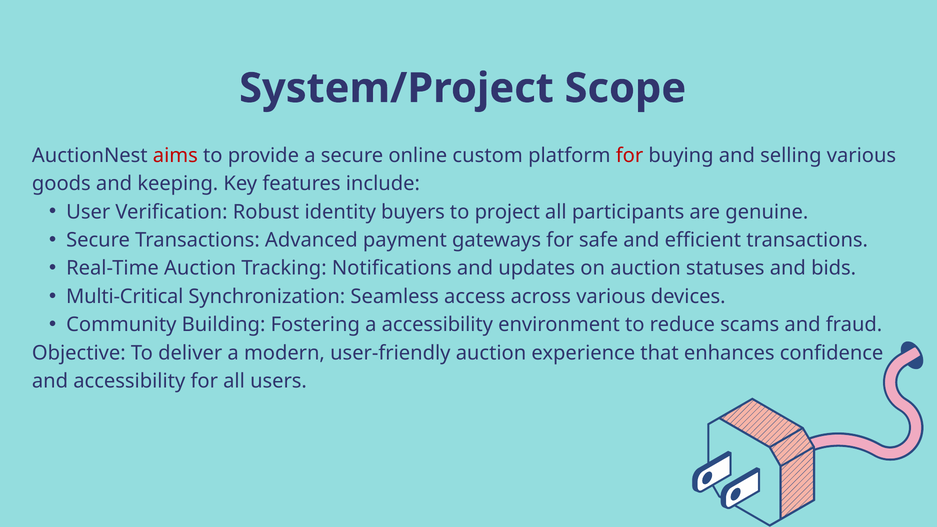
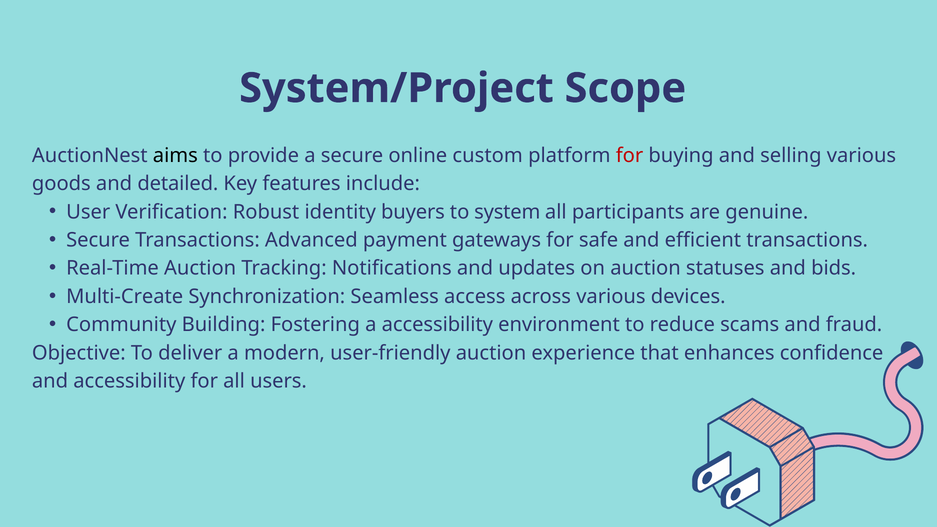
aims colour: red -> black (175, 156)
keeping: keeping -> detailed (178, 184)
project: project -> system (507, 212)
Multi-Critical: Multi-Critical -> Multi-Create (125, 297)
